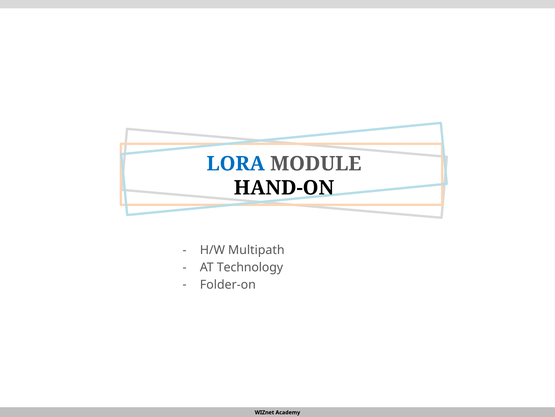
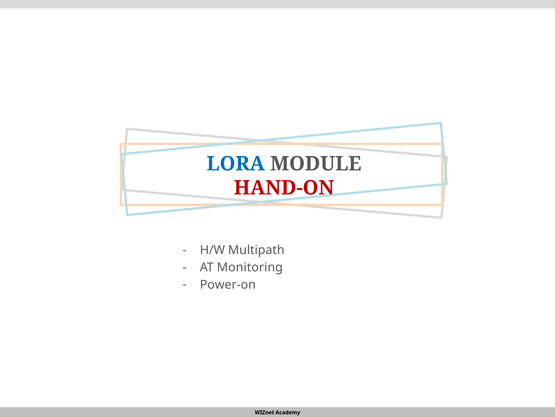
HAND-ON colour: black -> red (284, 188)
Technology: Technology -> Monitoring (250, 267)
Folder-on: Folder-on -> Power-on (228, 284)
